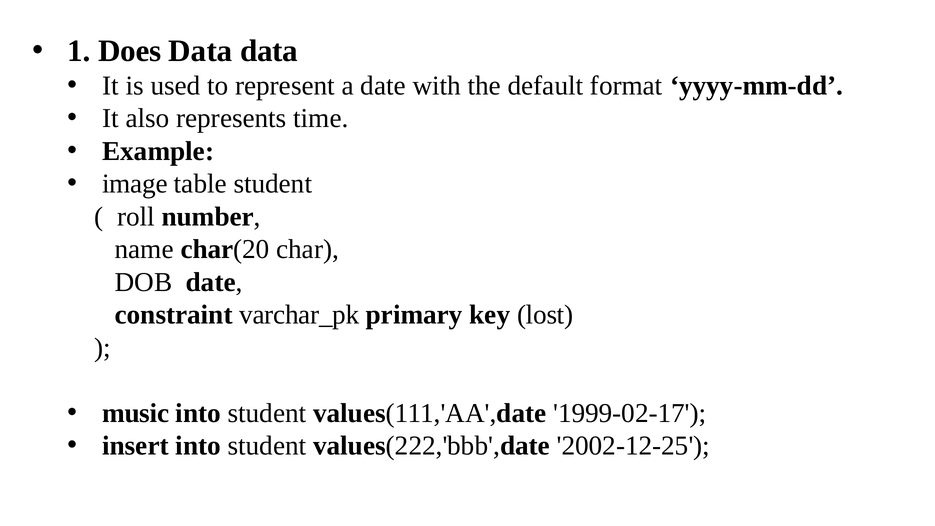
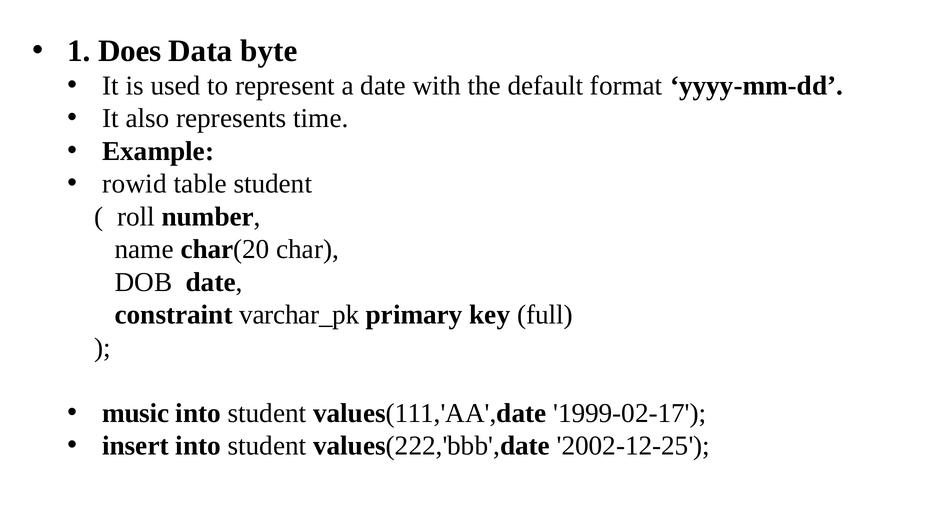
Data data: data -> byte (269, 51)
image: image -> rowid (135, 184)
lost: lost -> full (545, 315)
